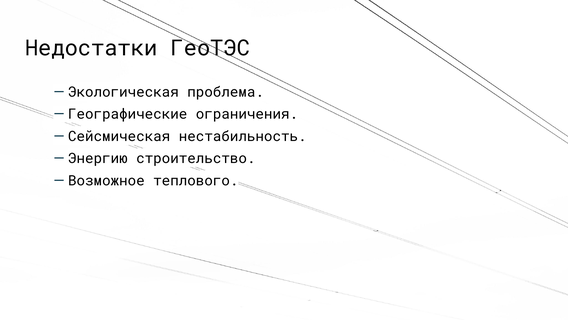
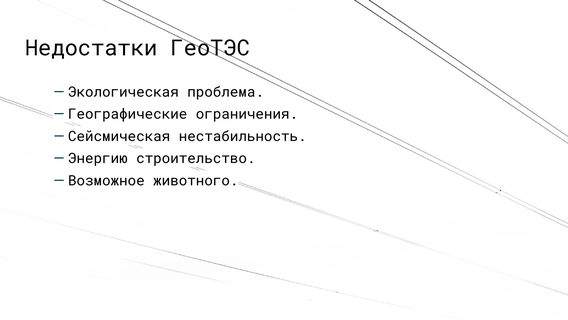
теплового: теплового -> животного (196, 180)
